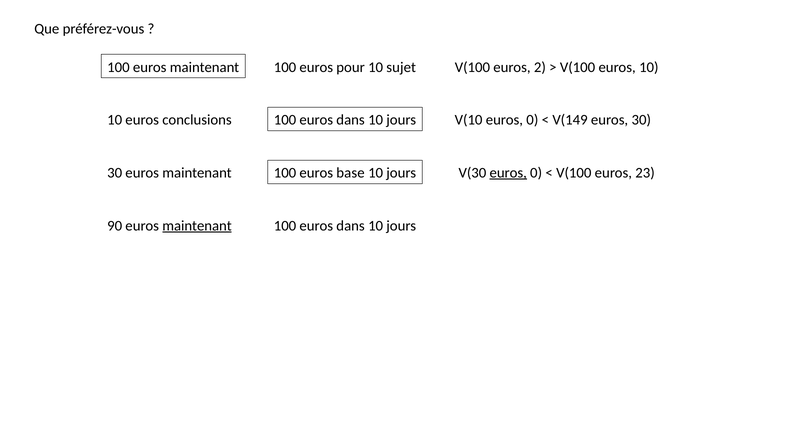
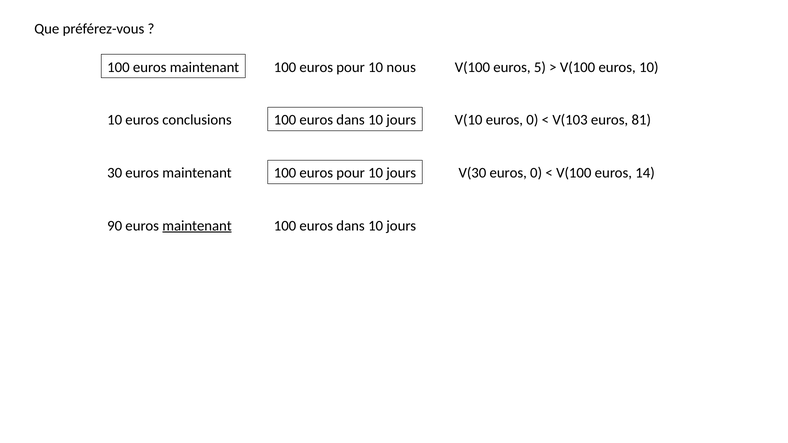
sujet: sujet -> nous (401, 67)
2: 2 -> 5 (540, 67)
V(149: V(149 -> V(103 (570, 120)
euros 30: 30 -> 81 (641, 120)
base: base -> pour (351, 173)
euros underline: present -> none (508, 173)
23: 23 -> 14 (645, 173)
